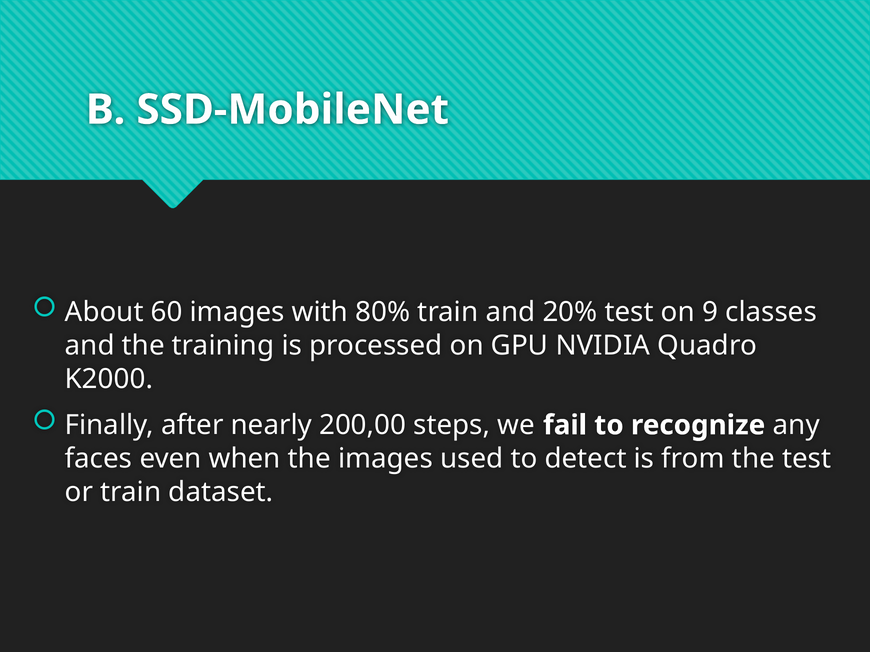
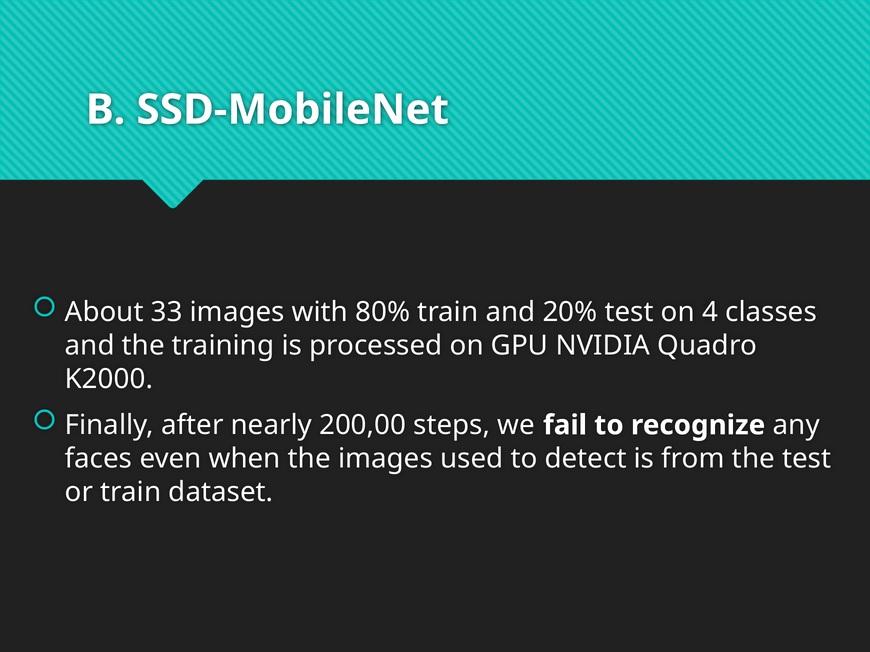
60: 60 -> 33 (167, 312)
9: 9 -> 4 (710, 312)
